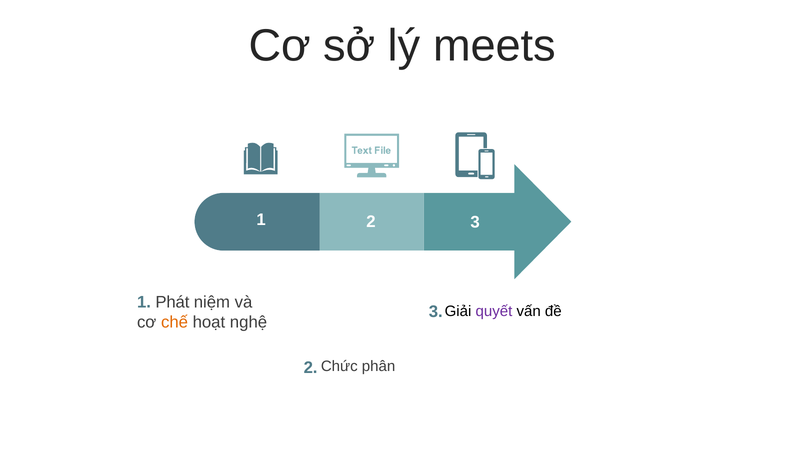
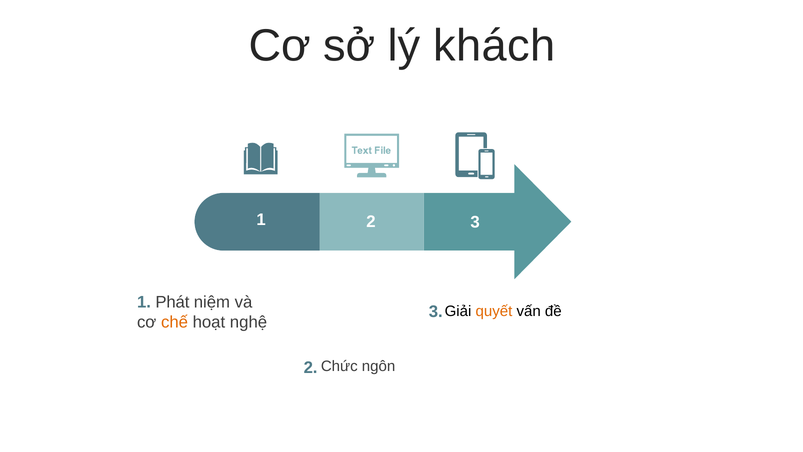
meets: meets -> khách (494, 46)
quyết colour: purple -> orange (494, 311)
phân: phân -> ngôn (379, 366)
